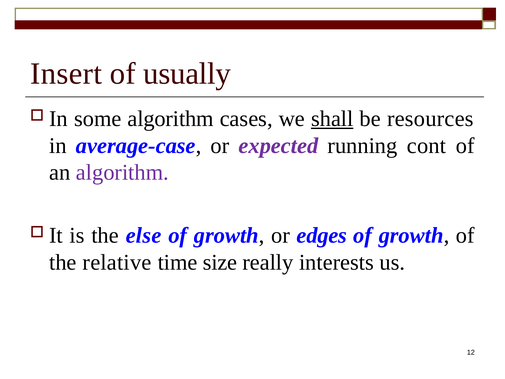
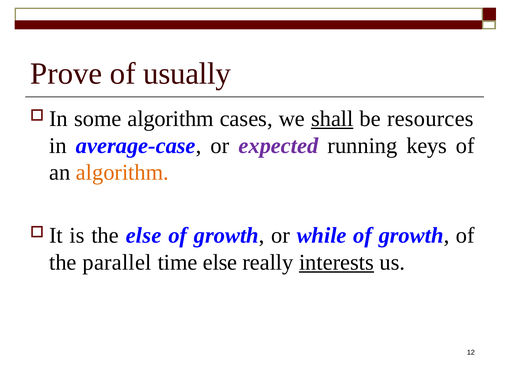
Insert: Insert -> Prove (66, 74)
cont: cont -> keys (427, 146)
algorithm colour: purple -> orange (122, 172)
edges: edges -> while (322, 235)
relative: relative -> parallel (117, 262)
time size: size -> else (220, 262)
interests underline: none -> present (336, 262)
